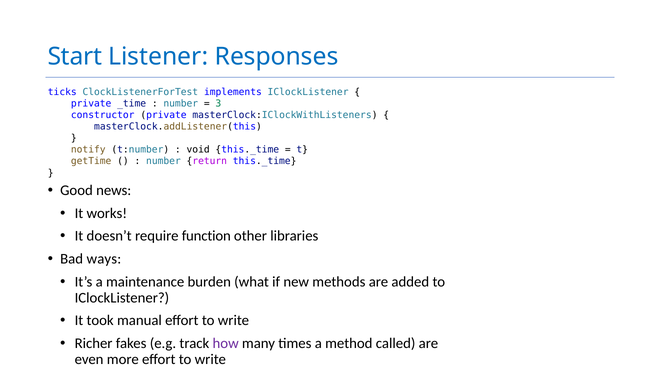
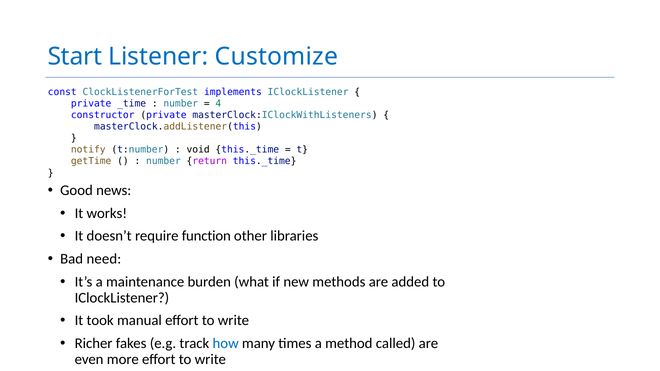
Responses: Responses -> Customize (276, 57)
ticks: ticks -> const (62, 92)
3: 3 -> 4 (218, 104)
ways: ways -> need (104, 259)
how colour: purple -> blue (226, 344)
